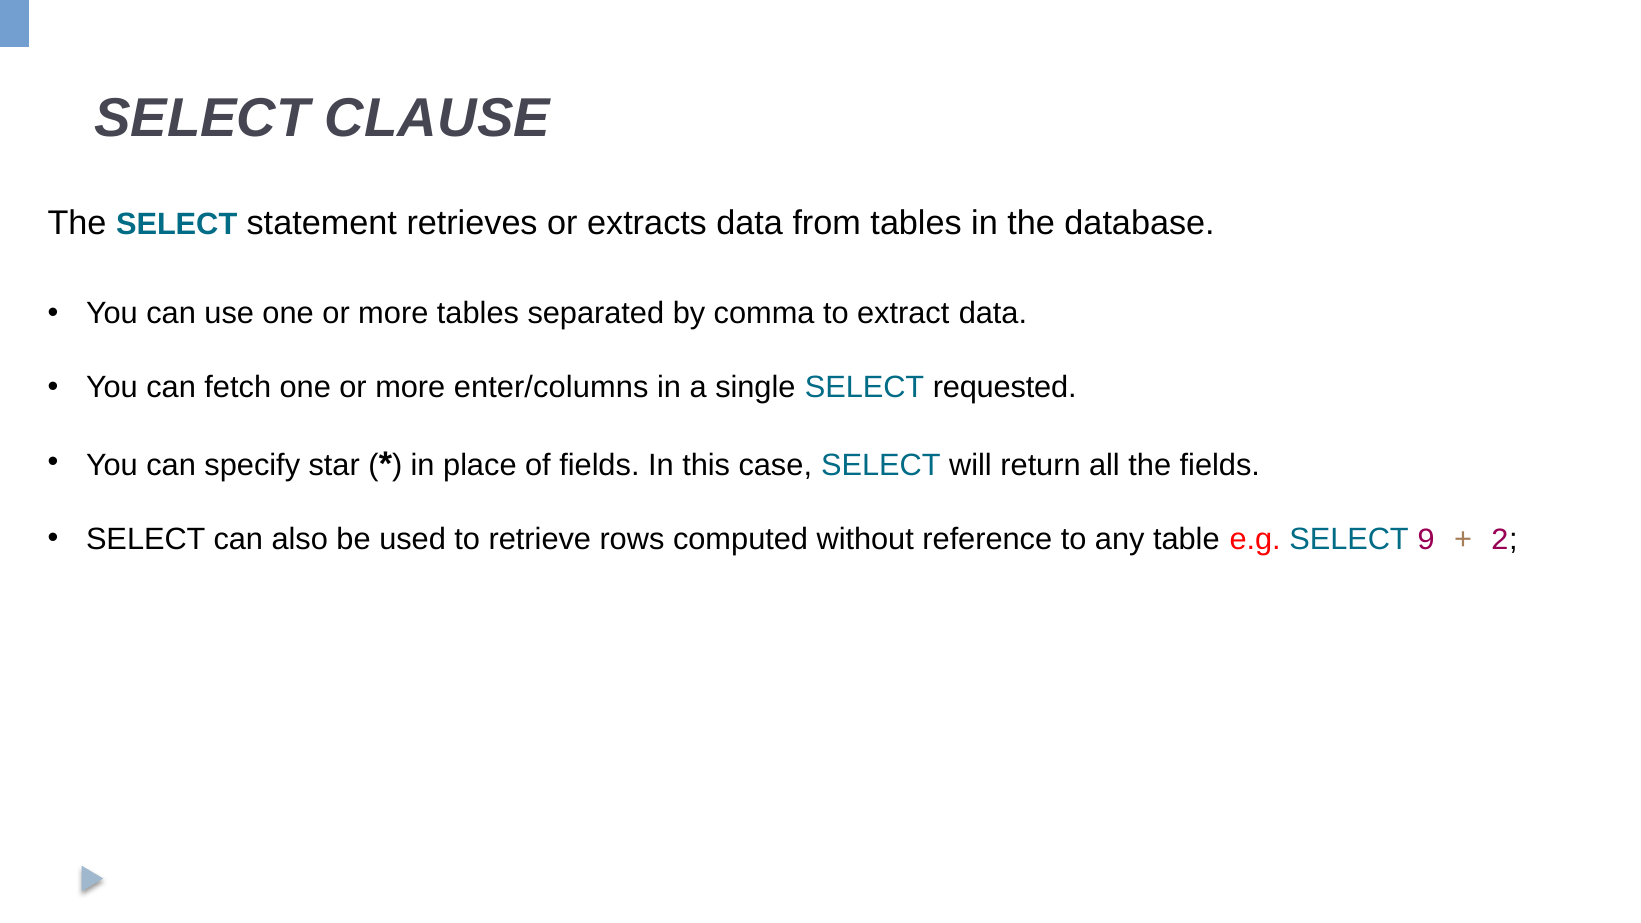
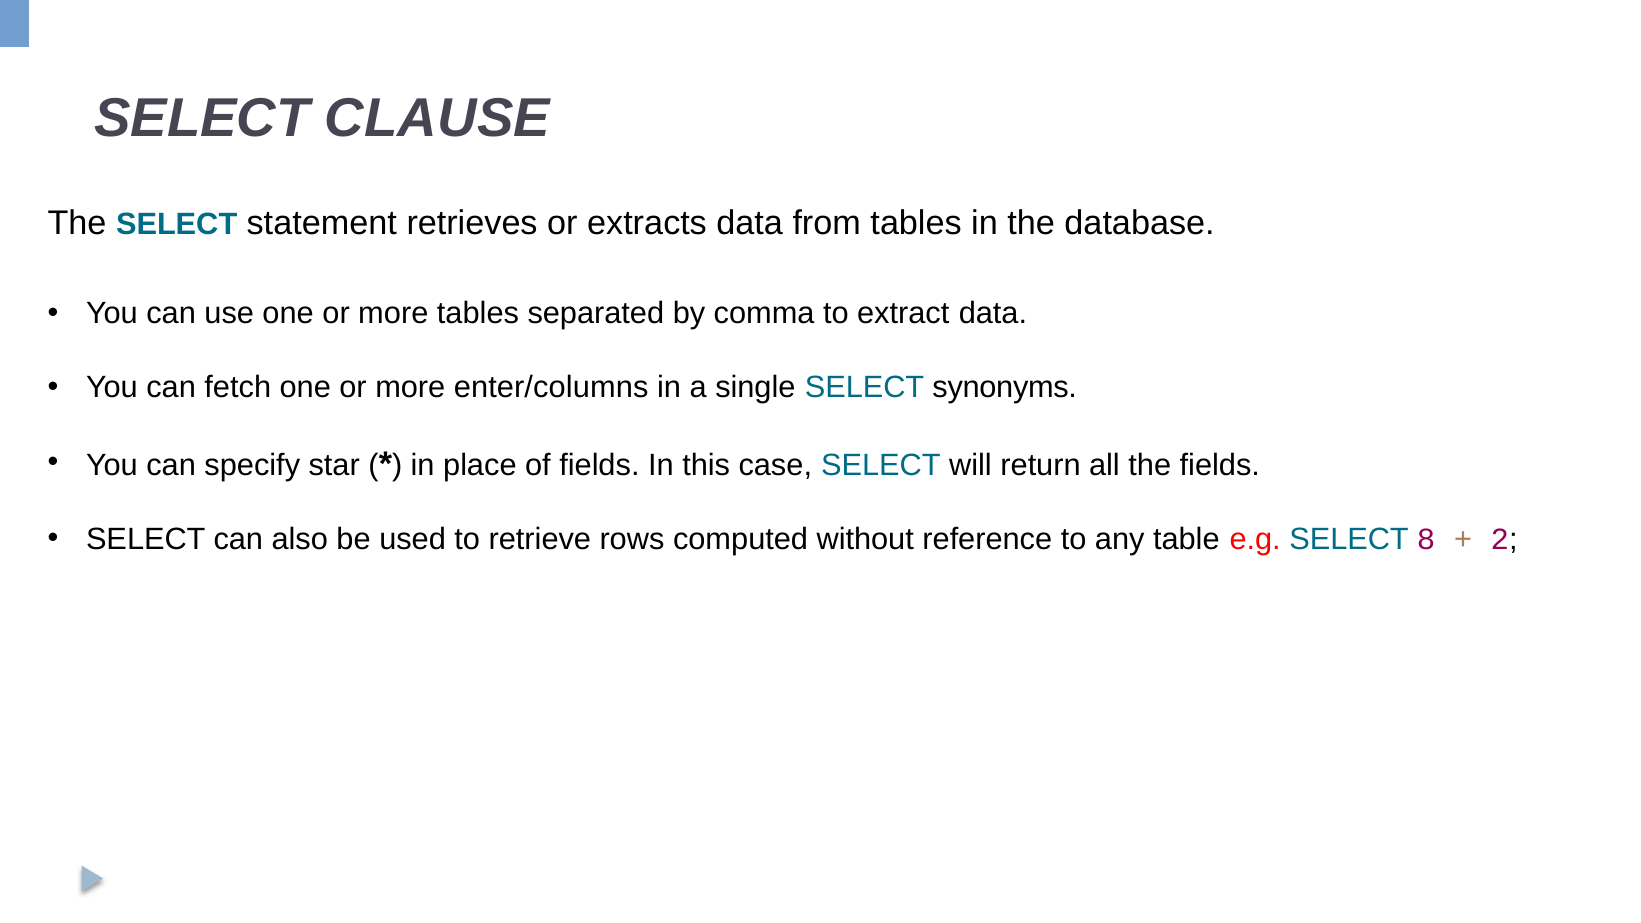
requested: requested -> synonyms (1005, 388)
9: 9 -> 8 (1426, 539)
